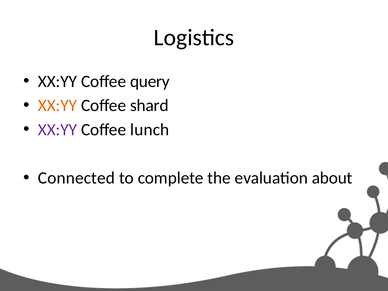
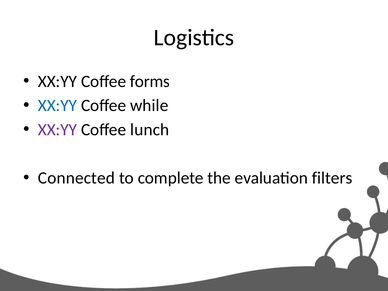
query: query -> forms (150, 81)
XX:YY colour: orange -> blue (57, 106)
shard: shard -> while (149, 106)
about: about -> filters (332, 178)
